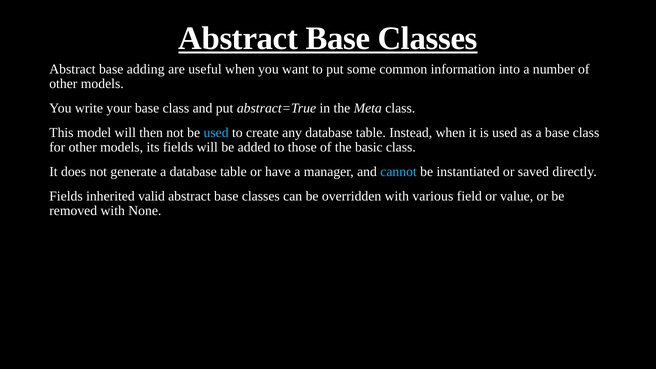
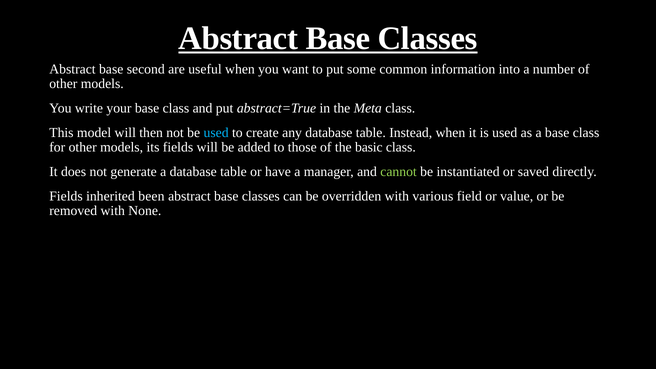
adding: adding -> second (146, 69)
cannot colour: light blue -> light green (399, 172)
valid: valid -> been (151, 196)
